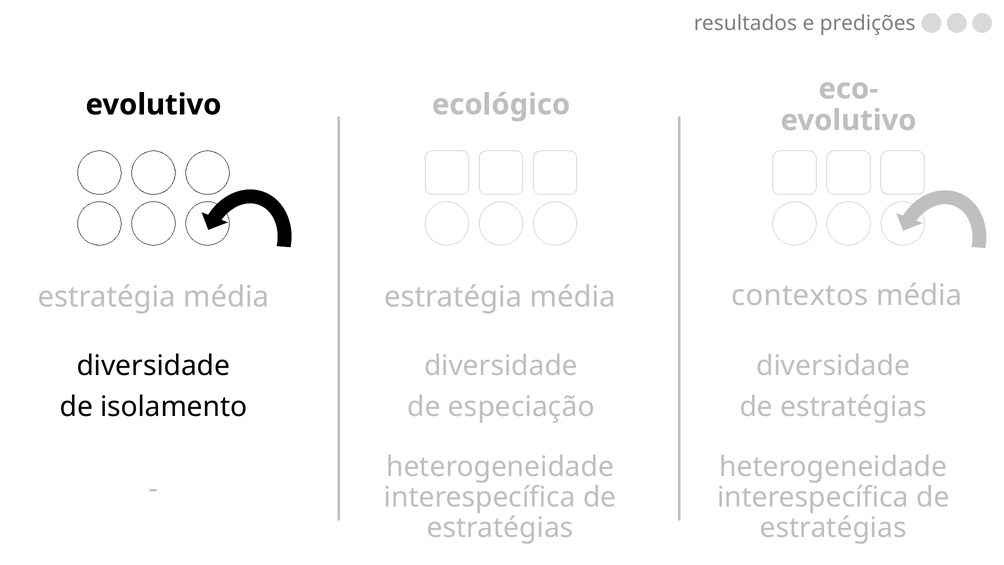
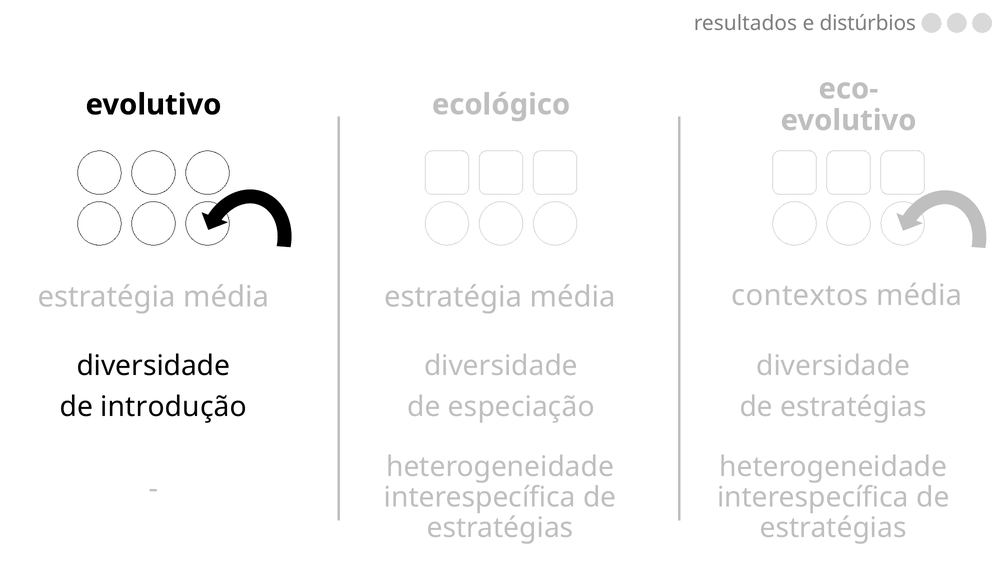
predições: predições -> distúrbios (868, 24)
isolamento: isolamento -> introdução (174, 407)
